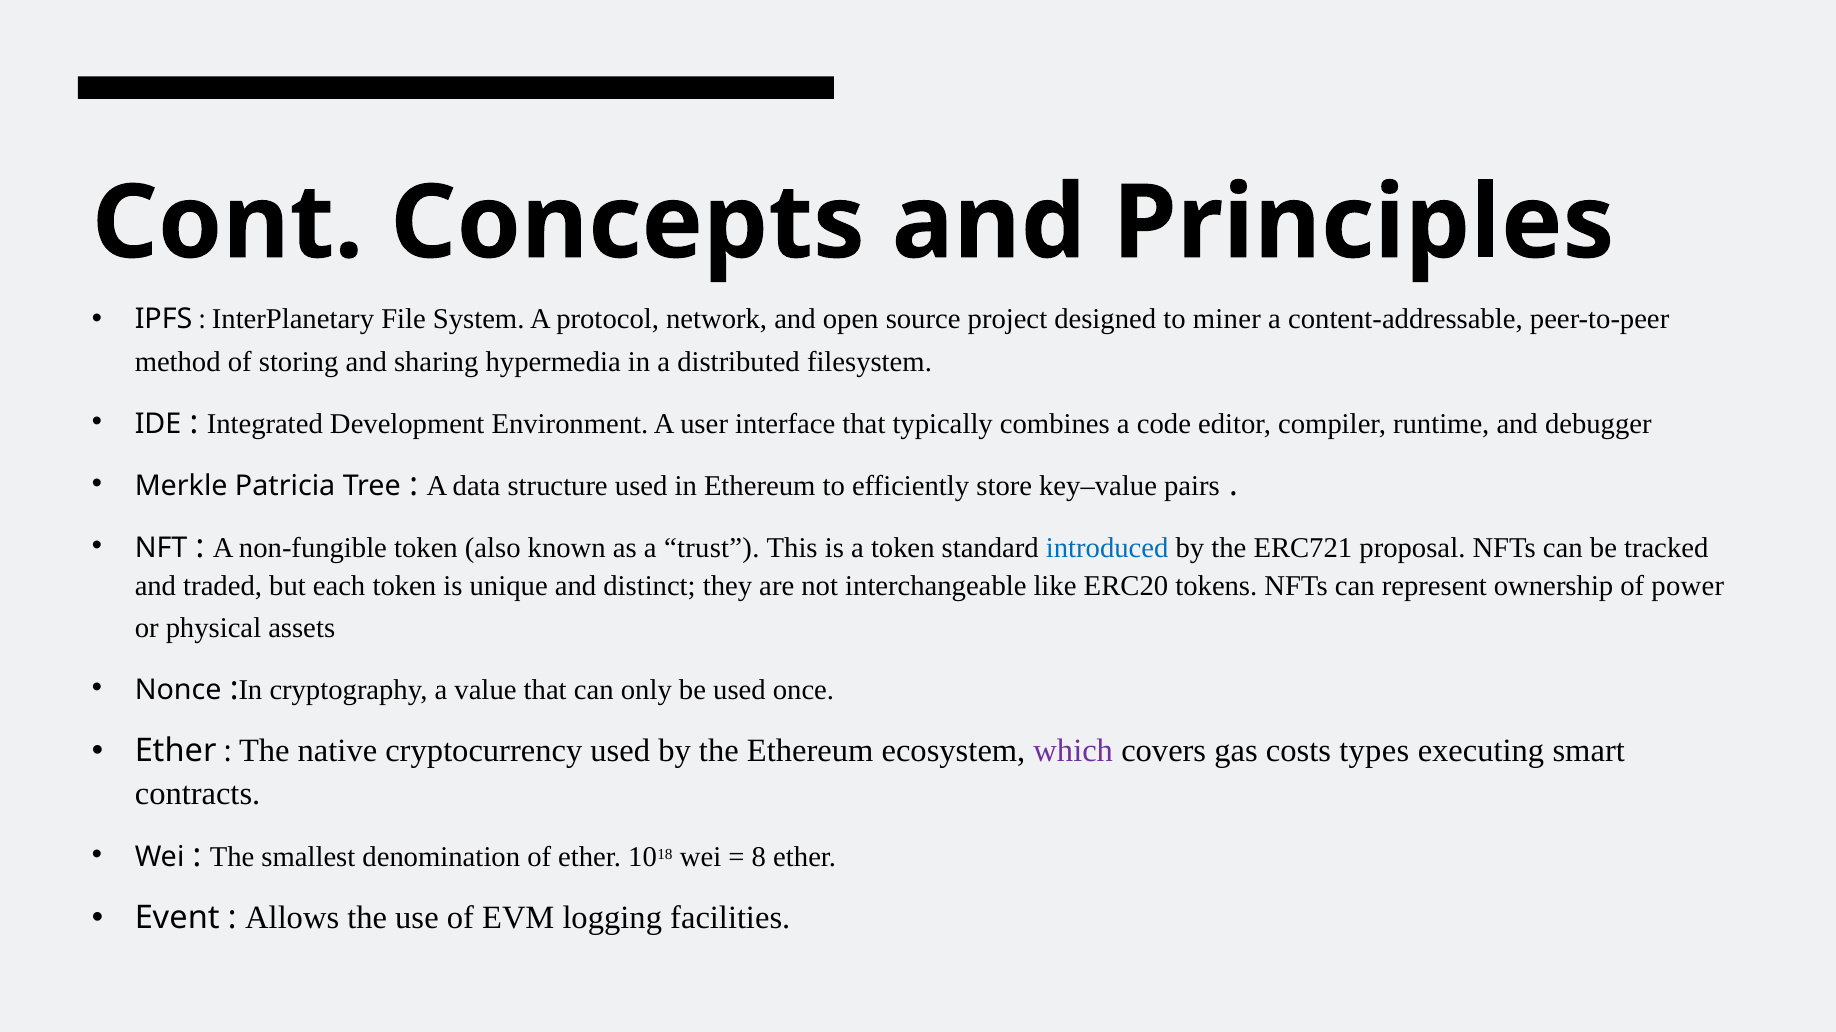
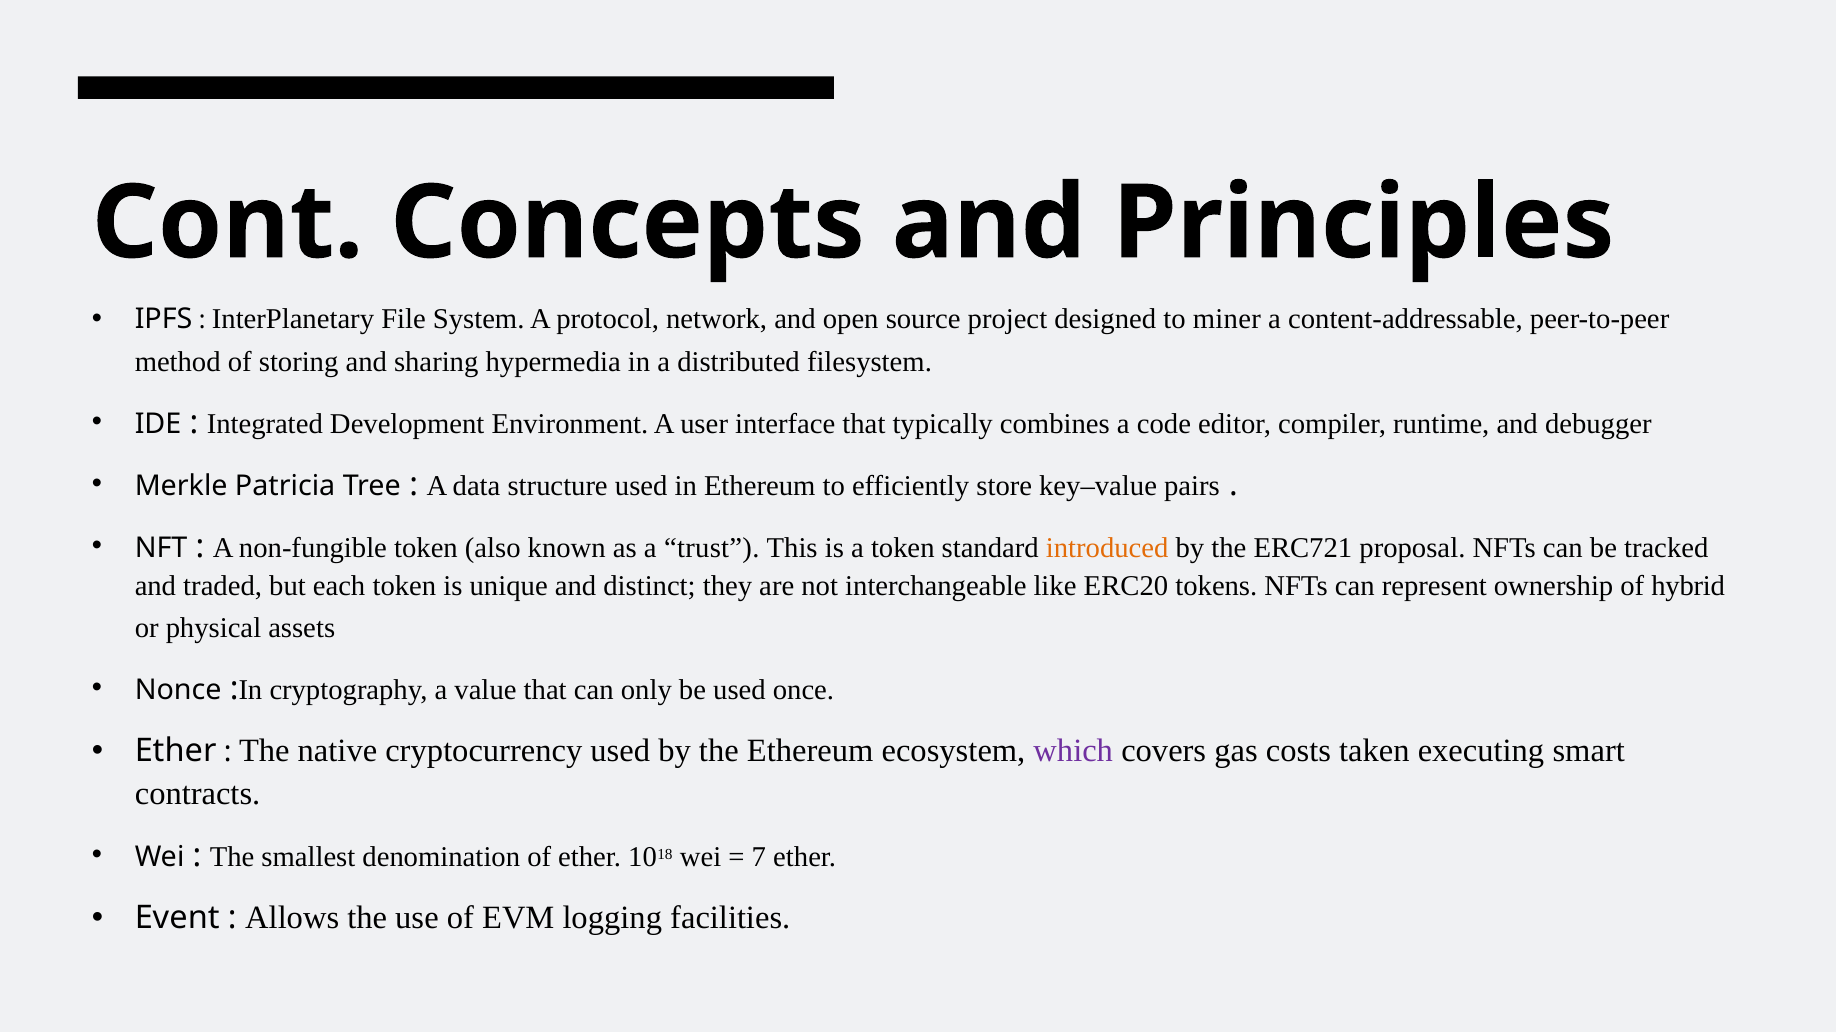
introduced colour: blue -> orange (1107, 548)
power: power -> hybrid (1688, 587)
types: types -> taken (1374, 752)
8: 8 -> 7 (759, 858)
